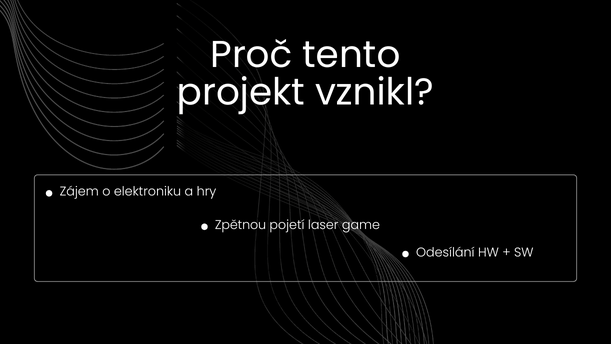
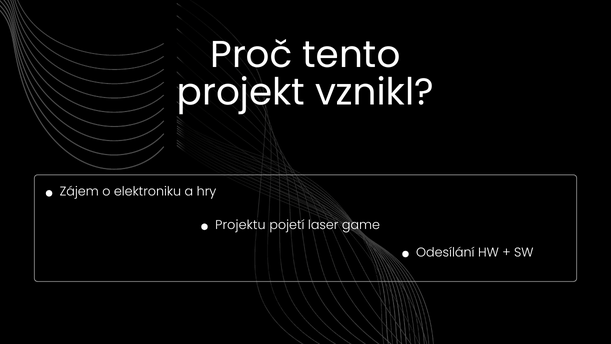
Zpětnou: Zpětnou -> Projektu (240, 225)
